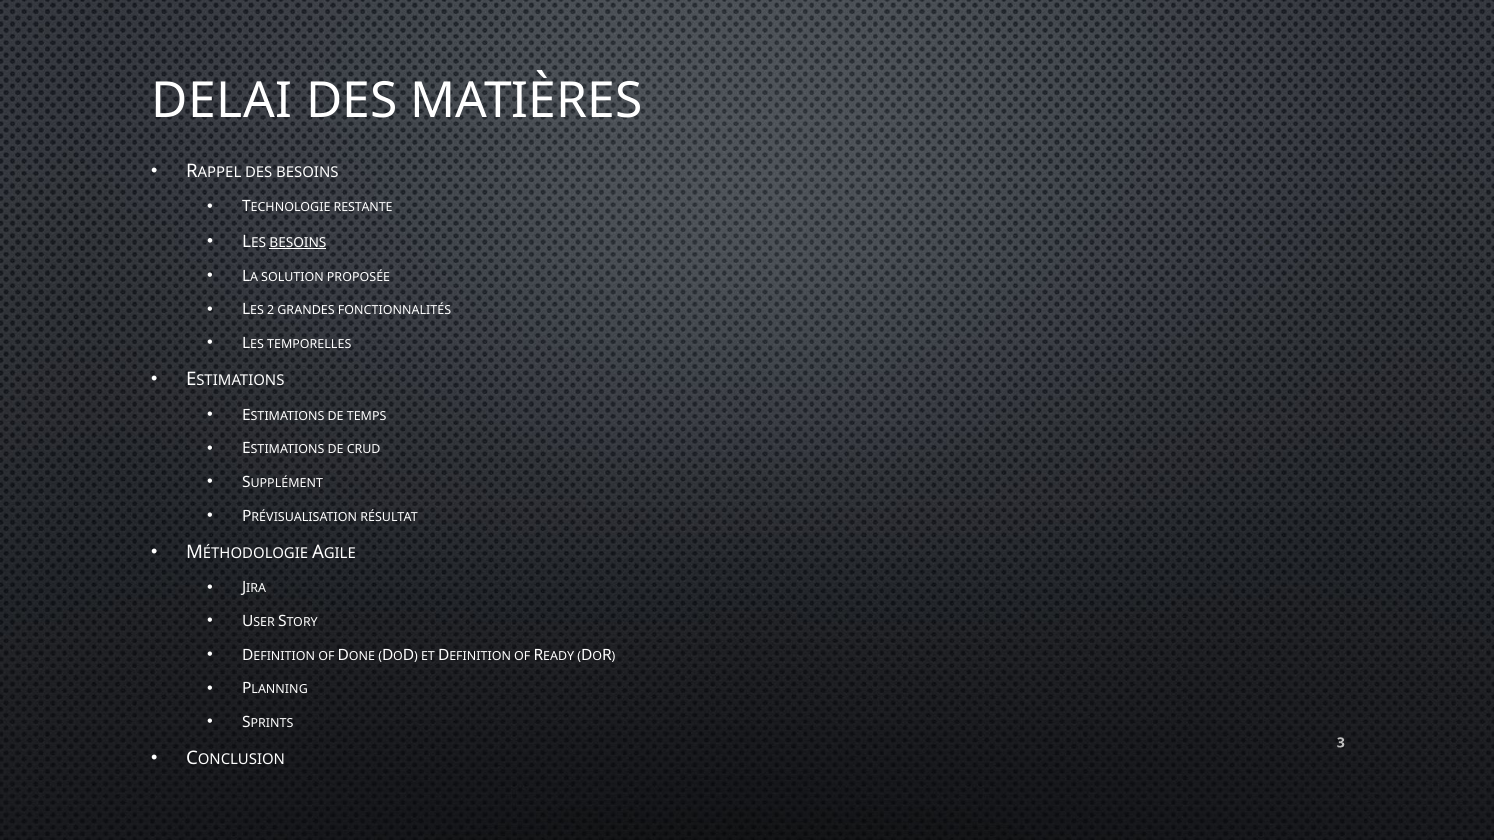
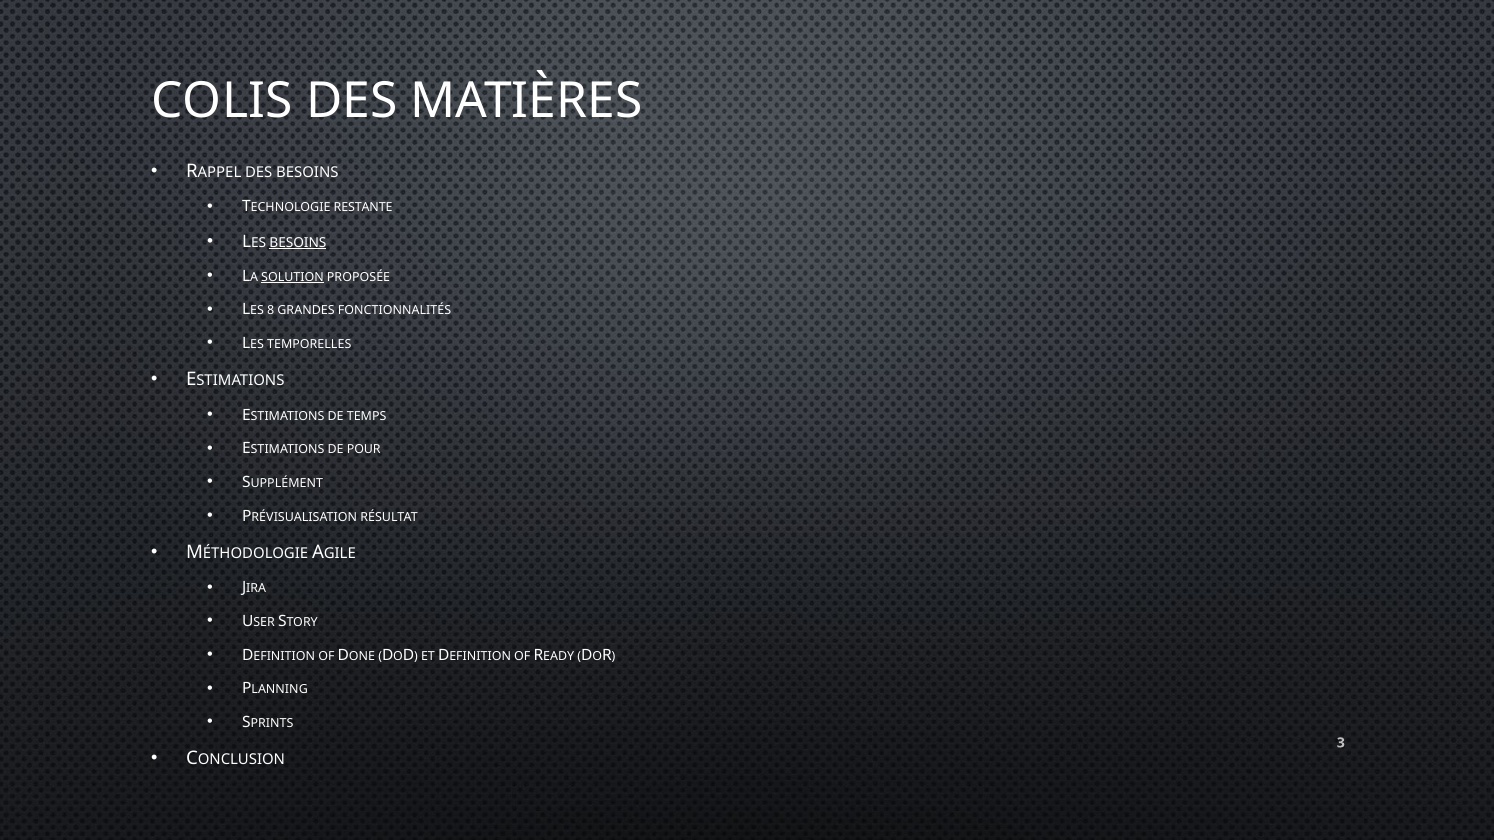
DELAI: DELAI -> COLIS (222, 101)
SOLUTION underline: none -> present (292, 277)
2: 2 -> 8 (271, 311)
CRUD: CRUD -> POUR (364, 450)
